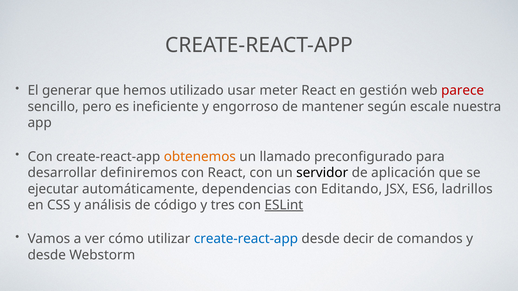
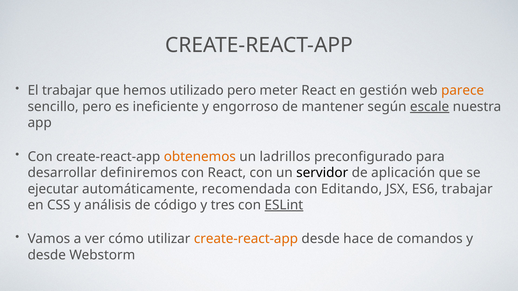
El generar: generar -> trabajar (67, 91)
utilizado usar: usar -> pero (242, 91)
parece colour: red -> orange (463, 91)
escale underline: none -> present (430, 107)
llamado: llamado -> ladrillos (285, 157)
dependencias: dependencias -> recomendada (246, 189)
ES6 ladrillos: ladrillos -> trabajar (467, 189)
create-react-app colour: blue -> orange (246, 239)
decir: decir -> hace (358, 239)
